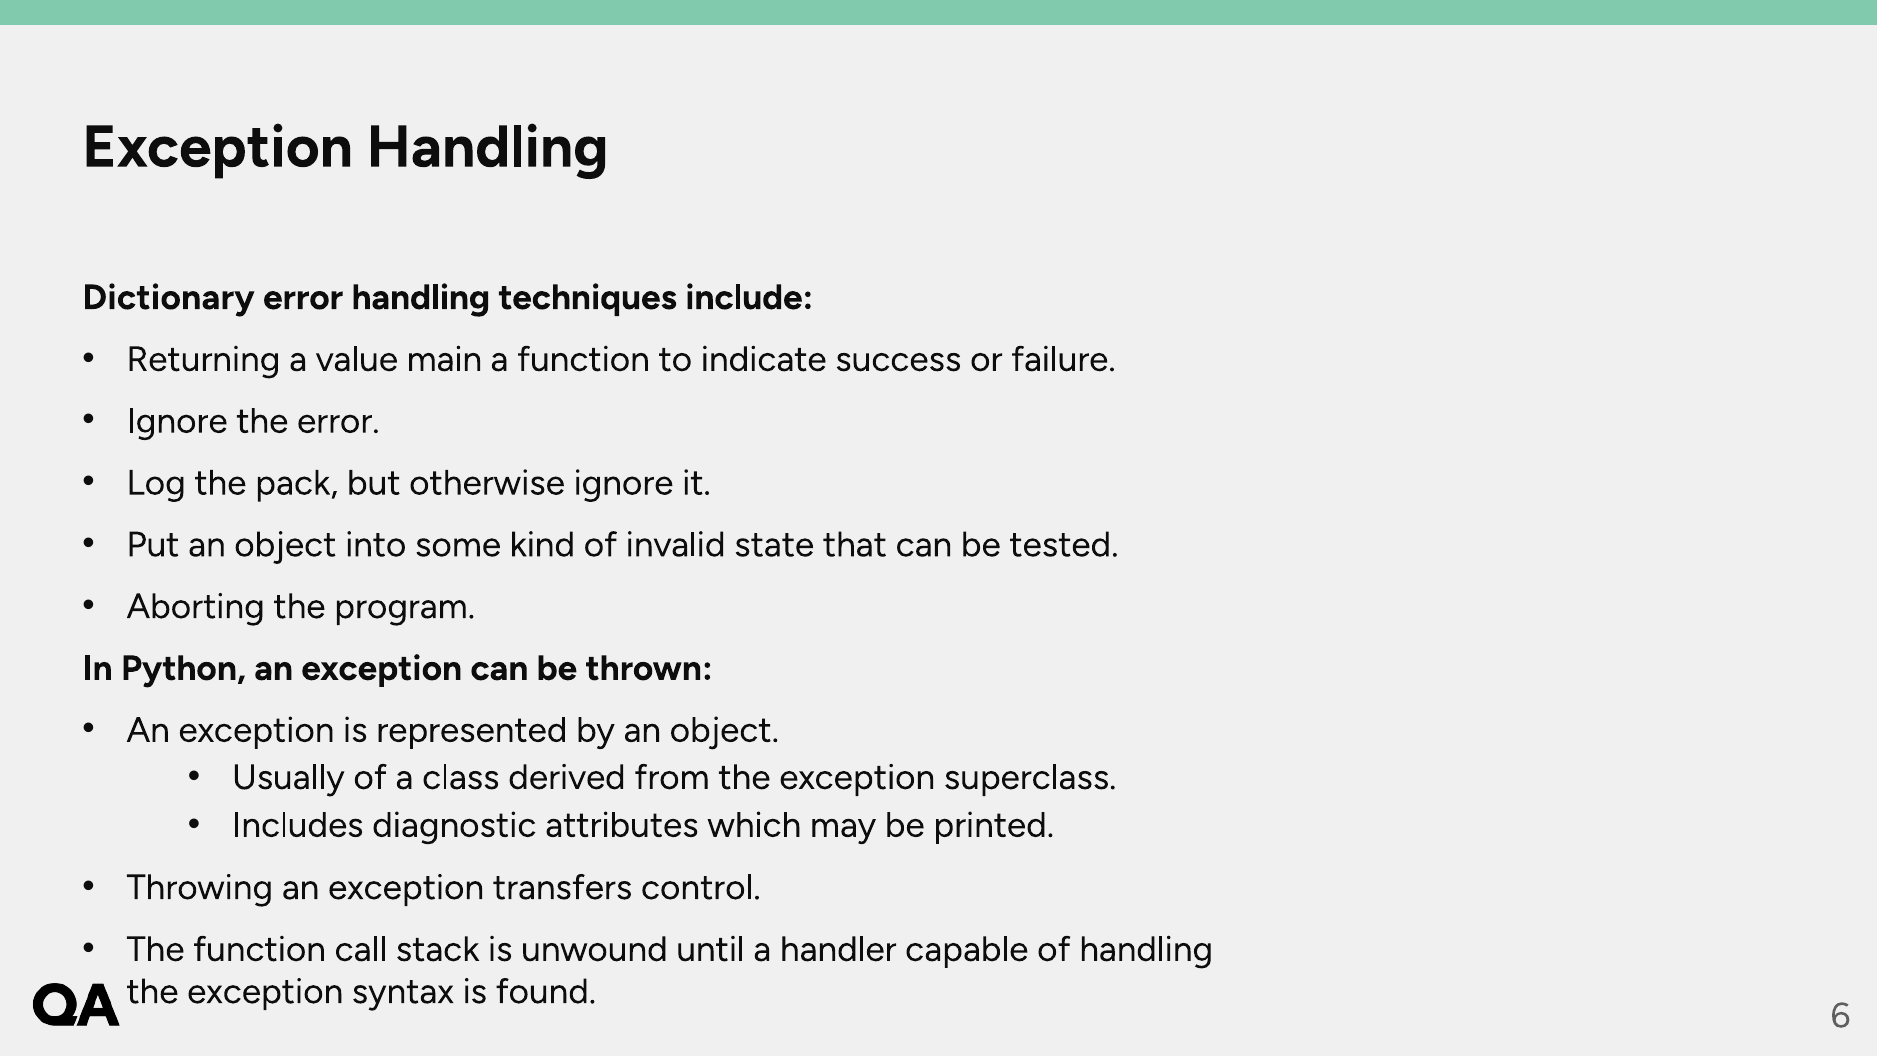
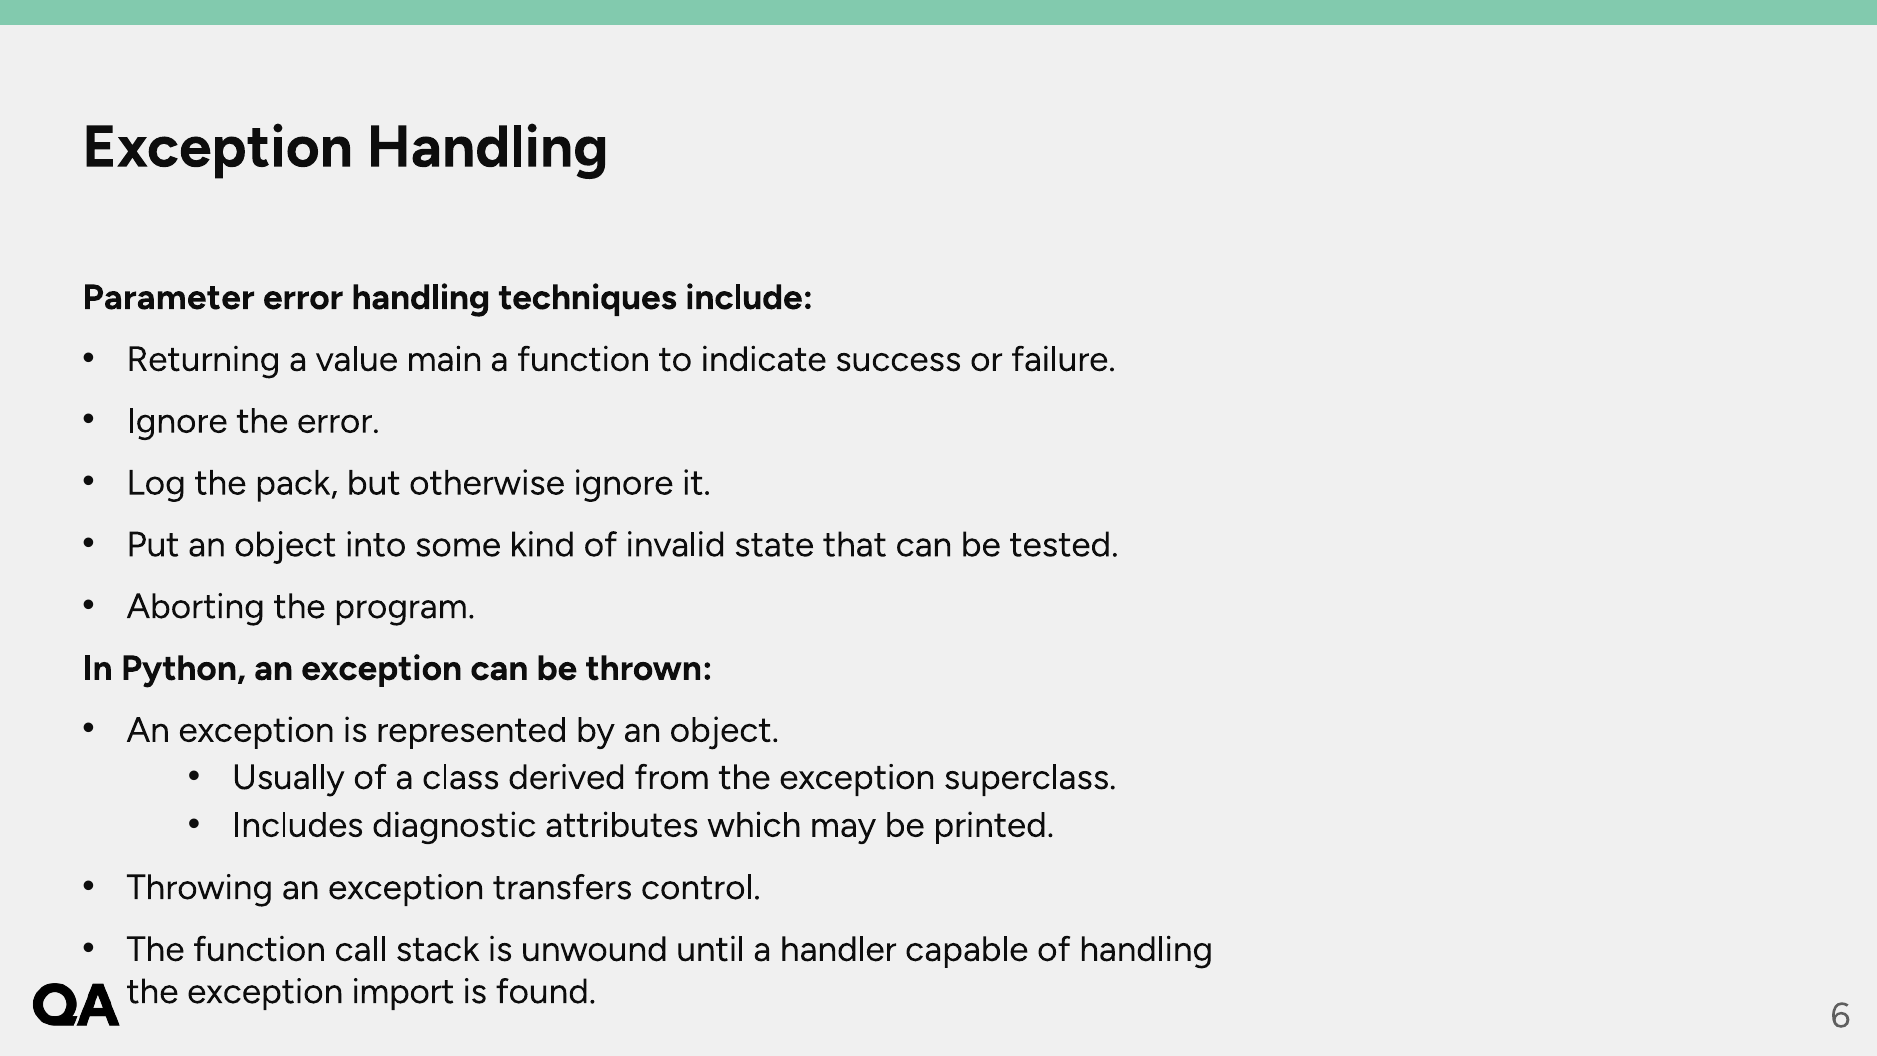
Dictionary: Dictionary -> Parameter (168, 297)
syntax: syntax -> import (403, 991)
